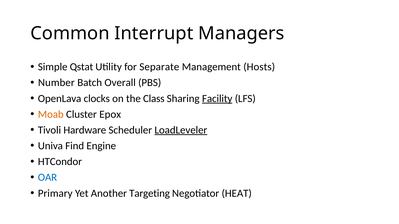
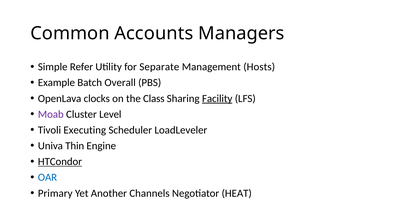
Interrupt: Interrupt -> Accounts (154, 34)
Qstat: Qstat -> Refer (82, 67)
Number: Number -> Example (56, 83)
Moab colour: orange -> purple (51, 114)
Epox: Epox -> Level (110, 114)
Hardware: Hardware -> Executing (85, 130)
LoadLeveler underline: present -> none (181, 130)
Find: Find -> Thin (75, 146)
HTCondor underline: none -> present (60, 162)
Targeting: Targeting -> Channels (149, 194)
